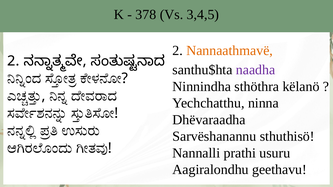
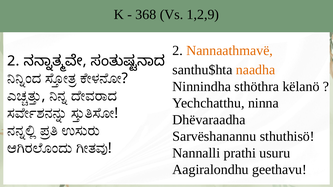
378: 378 -> 368 (146, 15)
3,4,5: 3,4,5 -> 1,2,9 (203, 15)
naadha colour: purple -> orange (256, 70)
